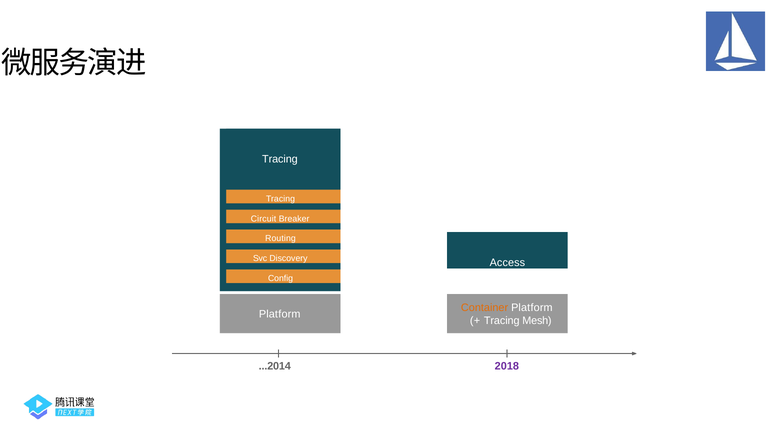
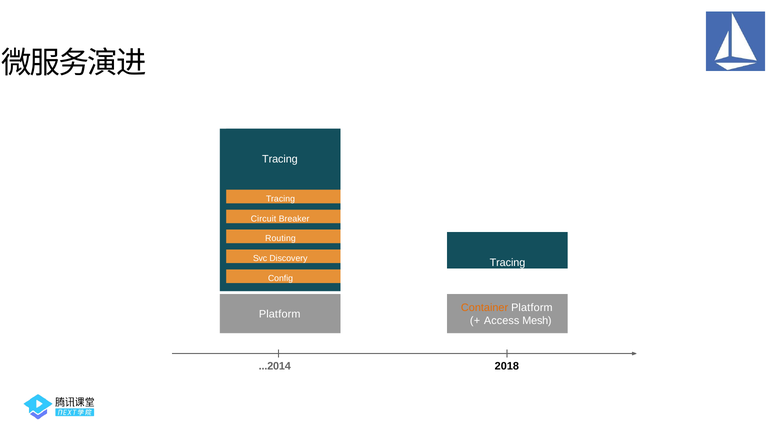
Access: Access -> Tracing (507, 263)
Tracing: Tracing -> Access (502, 321)
2018 colour: purple -> black (507, 366)
